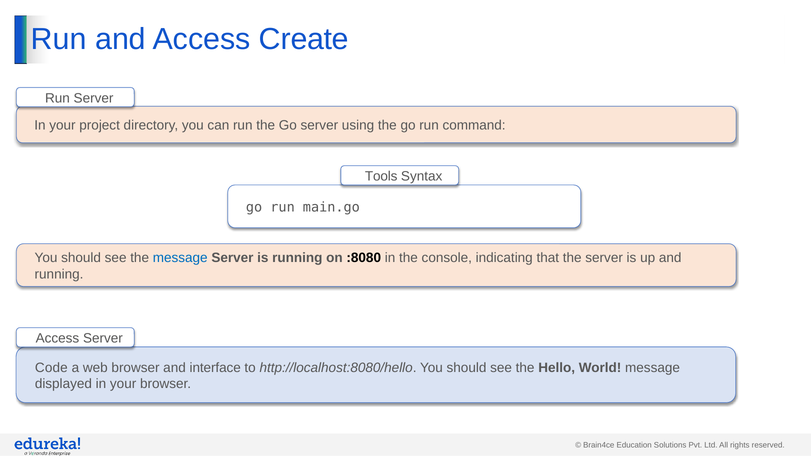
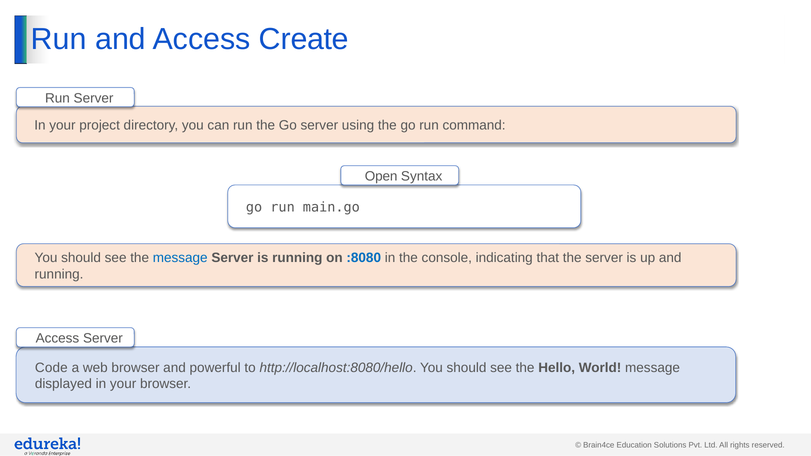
Tools: Tools -> Open (381, 176)
:8080 colour: black -> blue (364, 258)
interface: interface -> powerful (215, 368)
